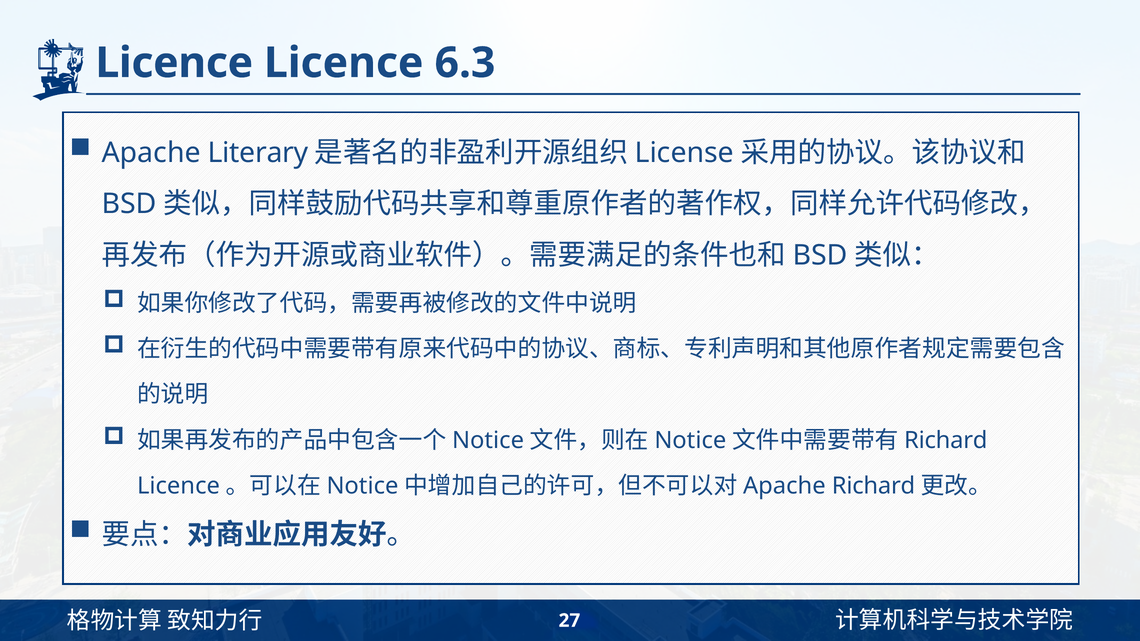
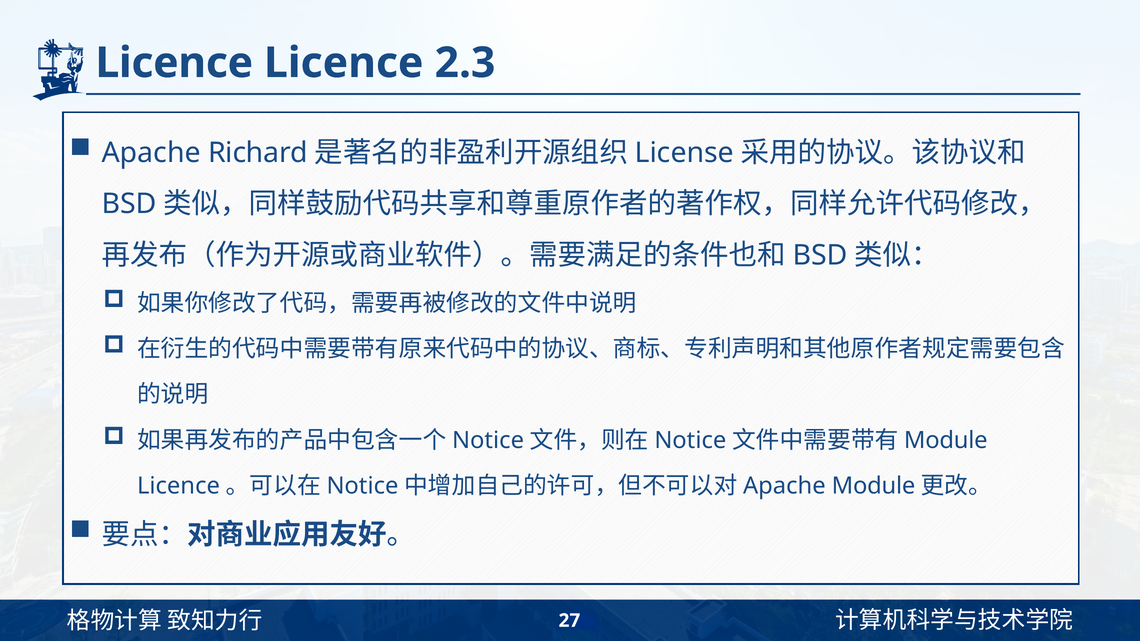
6.3: 6.3 -> 2.3 (465, 63)
Literary: Literary -> Richard (258, 153)
Richard: Richard -> Module (946, 440)
Apache Richard: Richard -> Module (874, 486)
